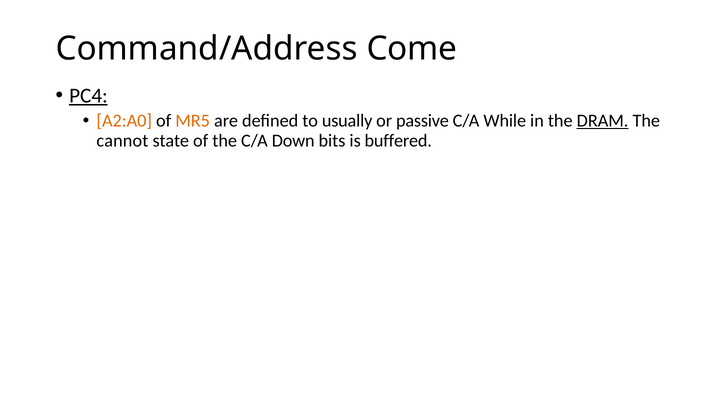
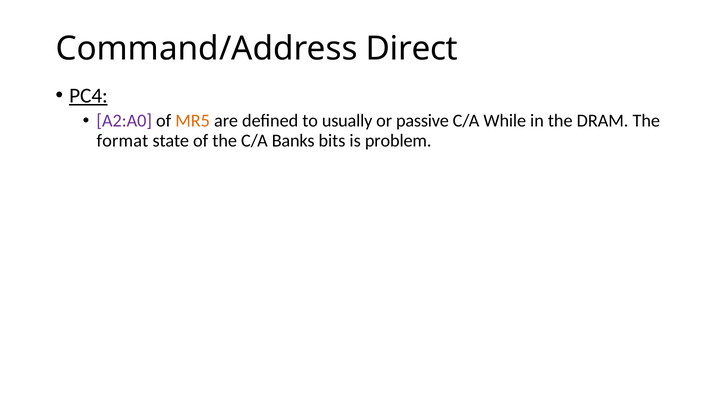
Come: Come -> Direct (412, 48)
A2:A0 colour: orange -> purple (124, 121)
DRAM underline: present -> none (603, 121)
cannot: cannot -> format (122, 140)
Down: Down -> Banks (293, 140)
buffered: buffered -> problem (398, 140)
